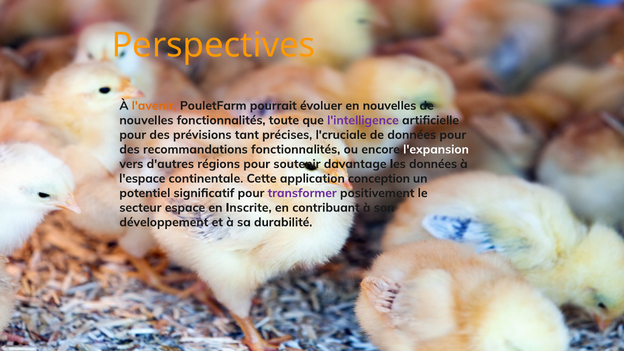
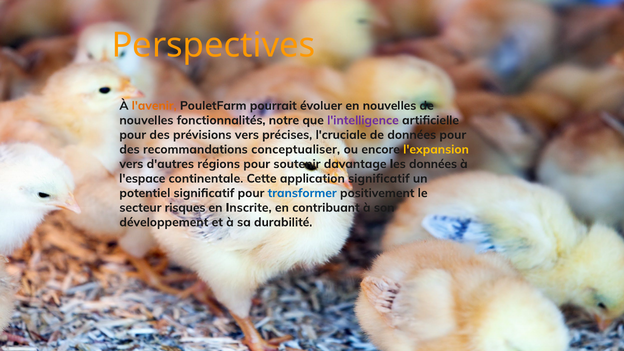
toute: toute -> notre (284, 120)
prévisions tant: tant -> vers (247, 135)
recommandations fonctionnalités: fonctionnalités -> conceptualiser (296, 149)
l'expansion colour: white -> yellow (436, 149)
application conception: conception -> significatif (379, 179)
transformer colour: purple -> blue (302, 193)
espace: espace -> risques (185, 208)
